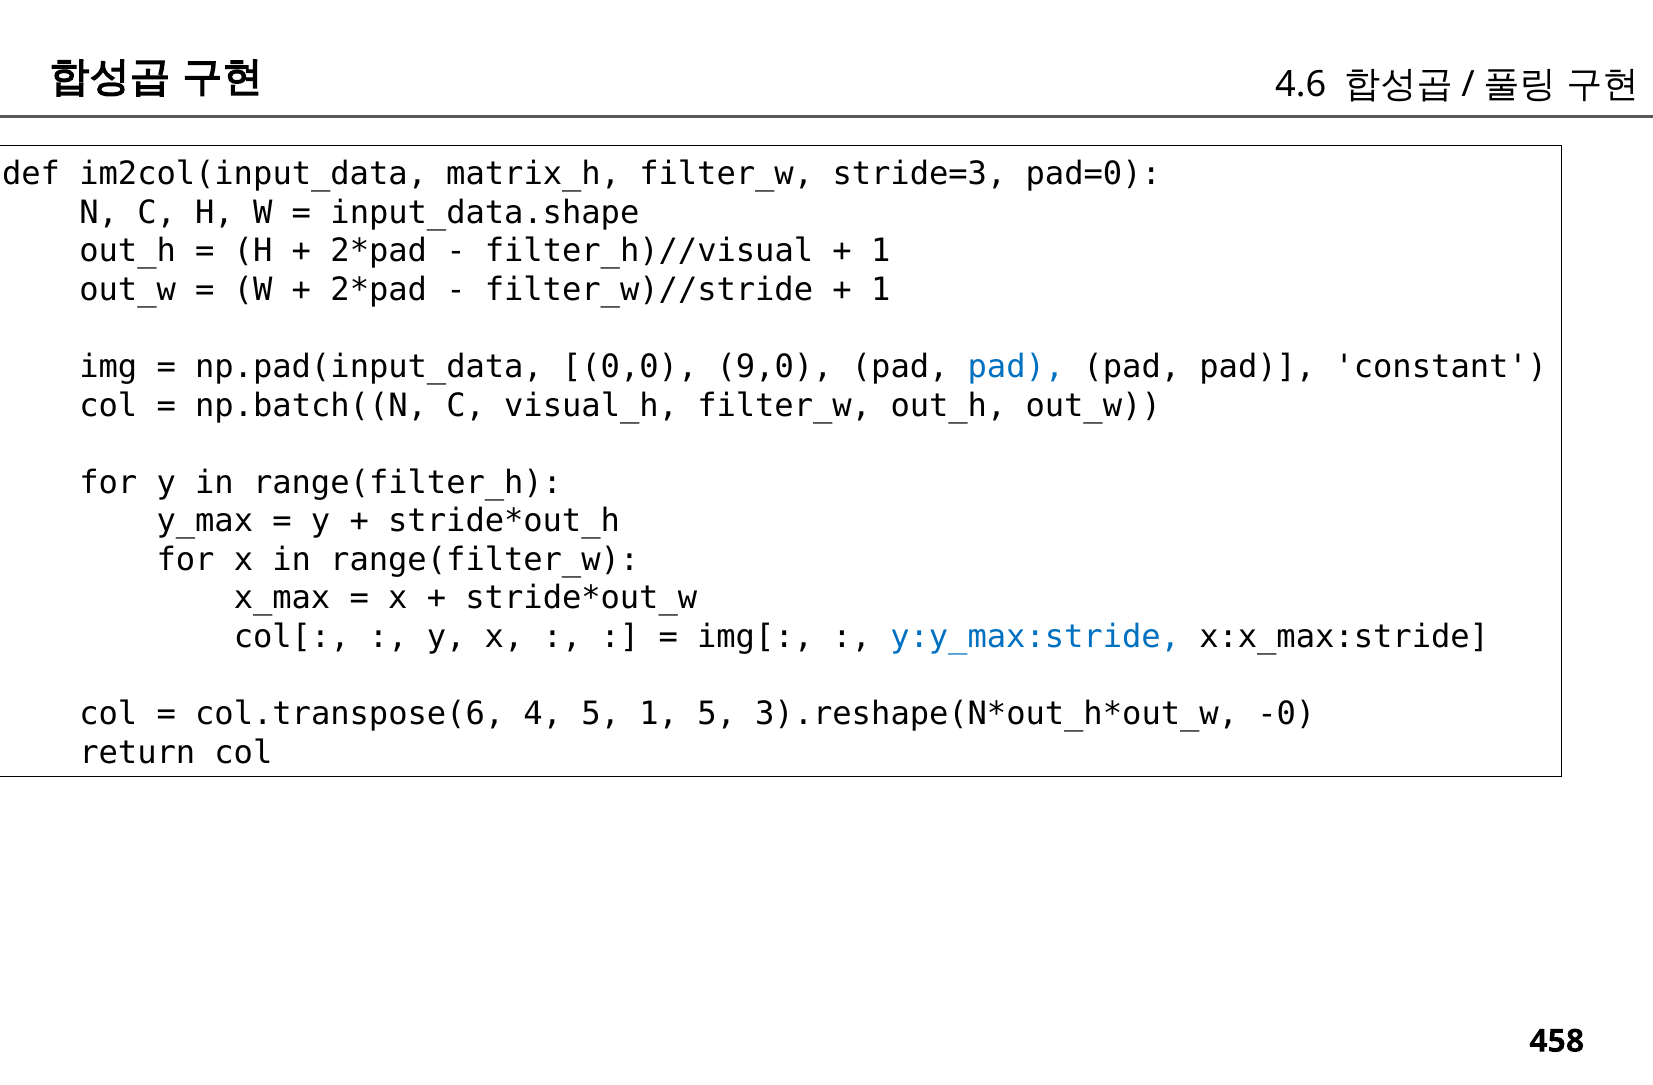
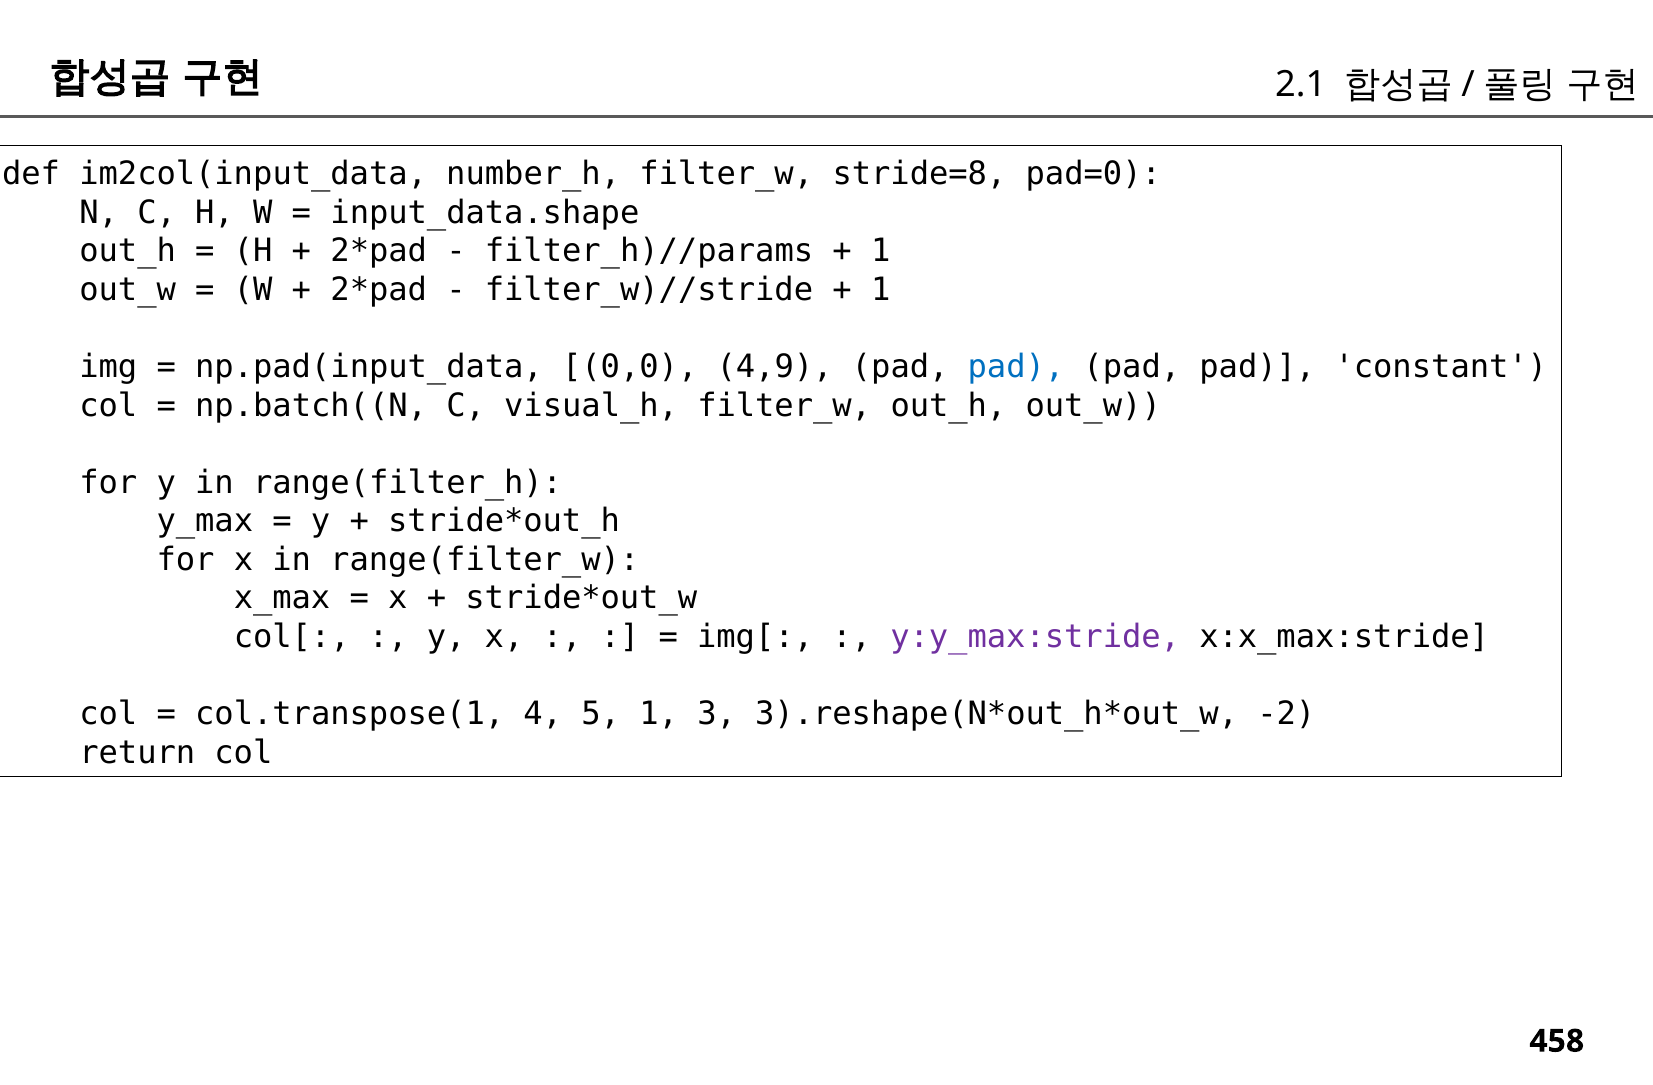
4.6: 4.6 -> 2.1 (1301, 85)
matrix_h: matrix_h -> number_h (533, 174)
stride=3: stride=3 -> stride=8 (919, 174)
filter_h)//visual: filter_h)//visual -> filter_h)//params (649, 252)
9,0: 9,0 -> 4,9 (775, 367)
y:y_max:stride colour: blue -> purple (1035, 637)
col.transpose(6: col.transpose(6 -> col.transpose(1 (350, 715)
1 5: 5 -> 3 (717, 715)
-0: -0 -> -2 (1286, 715)
